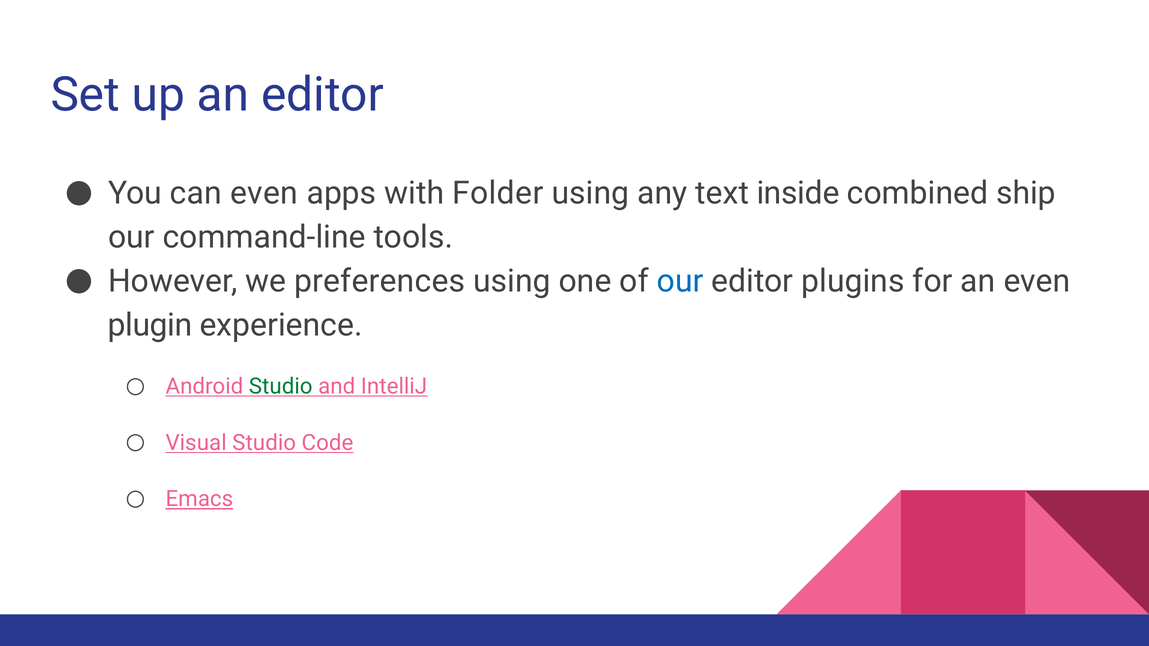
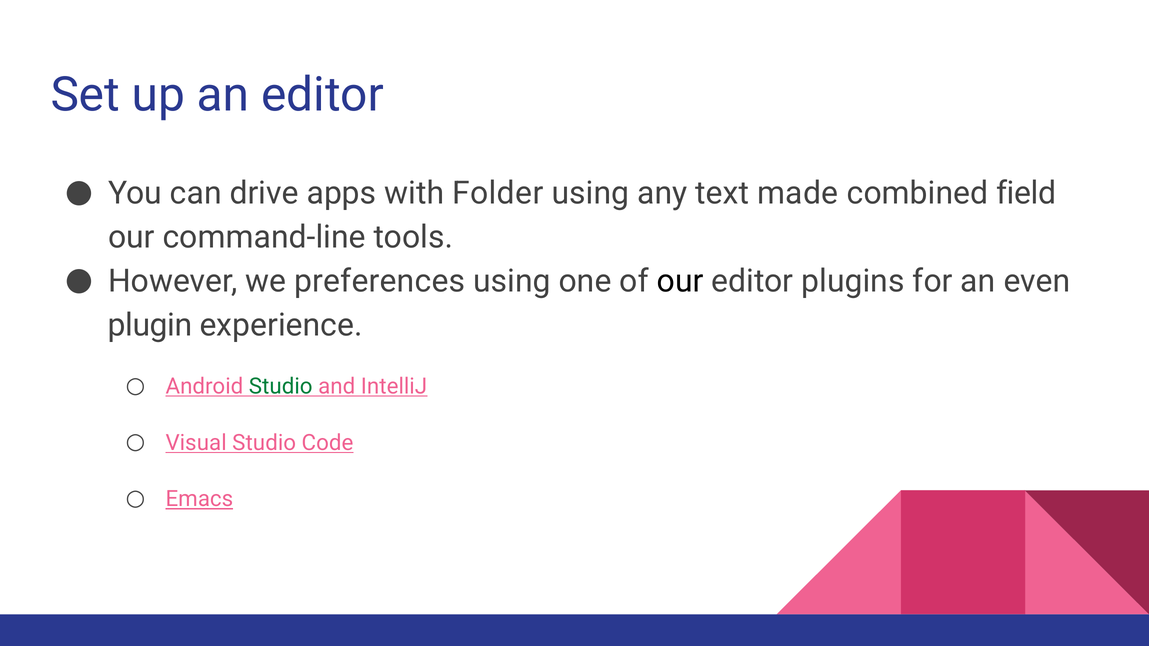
can even: even -> drive (264, 193)
inside: inside -> made (798, 193)
ship: ship -> field (1026, 193)
our colour: blue -> black (680, 281)
